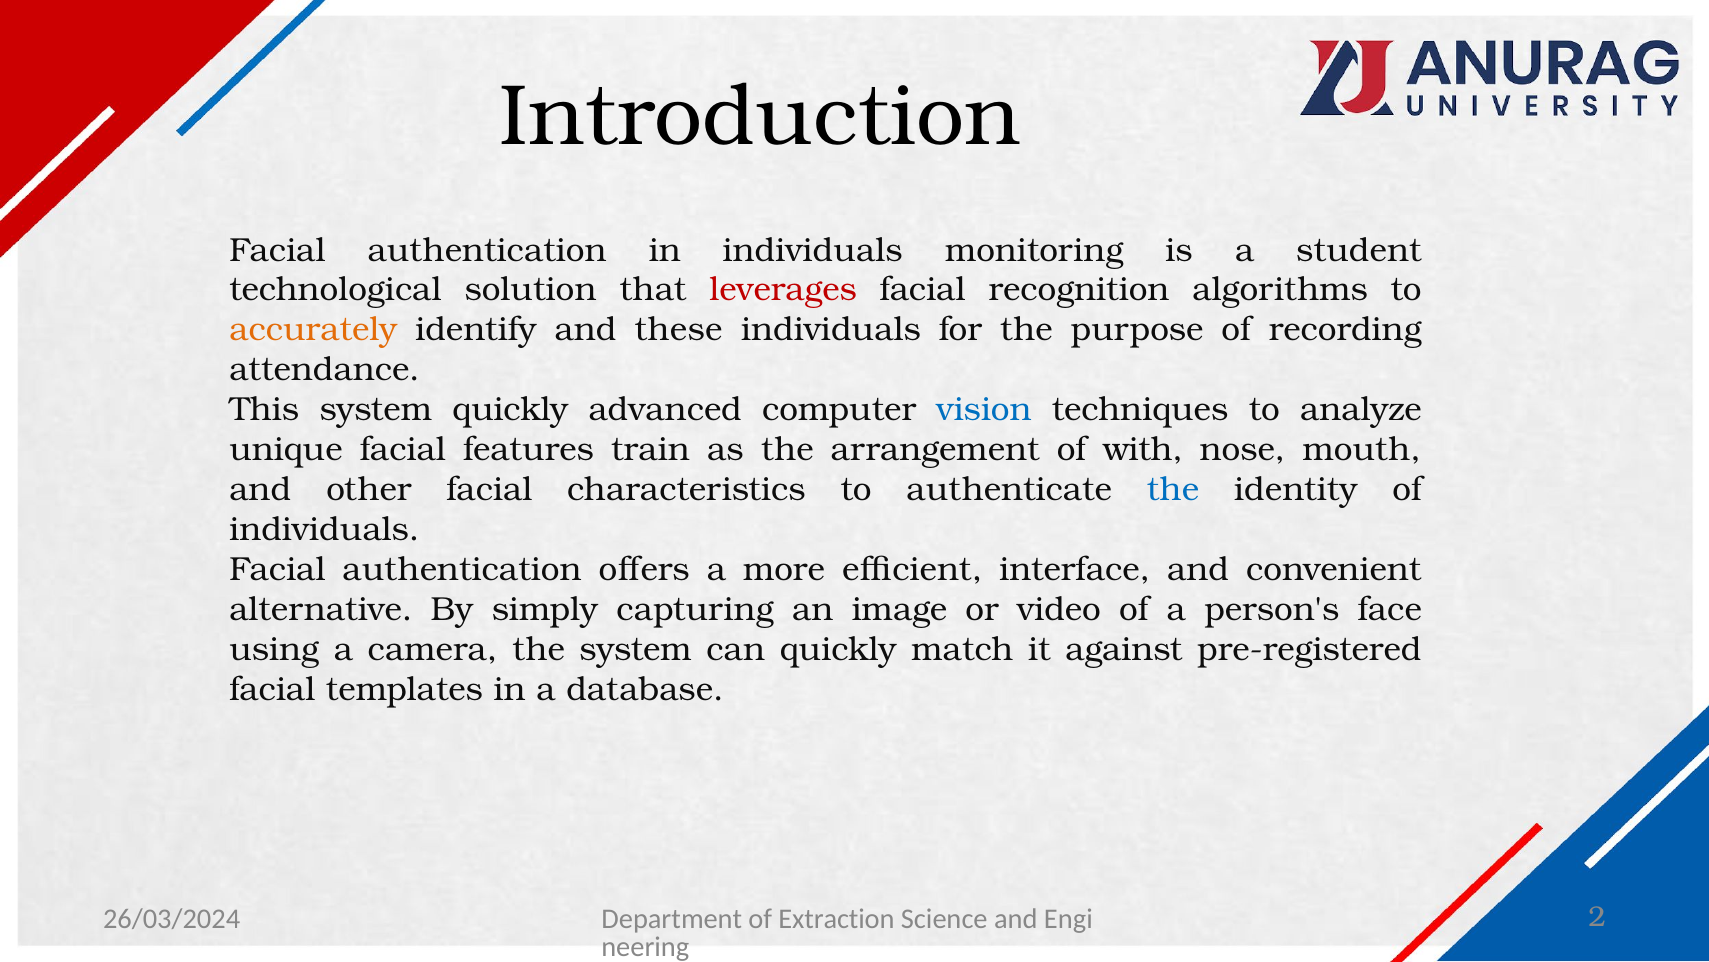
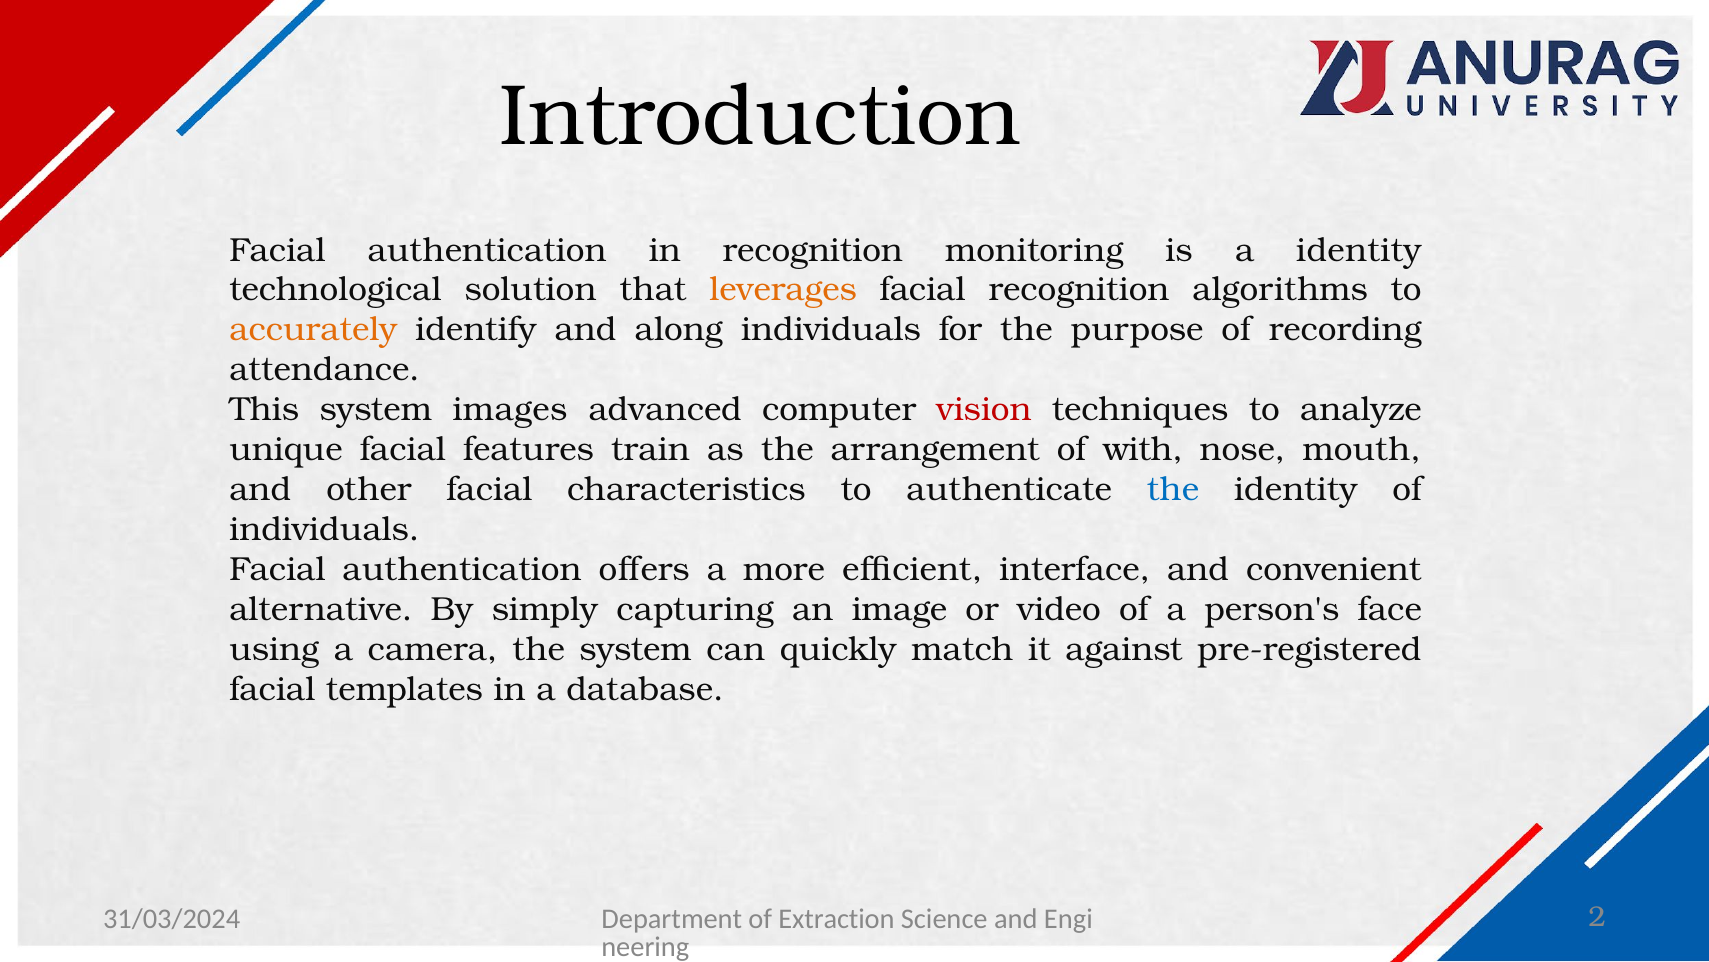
in individuals: individuals -> recognition (813, 250)
a student: student -> identity (1359, 250)
leverages colour: red -> orange (783, 290)
these: these -> along (679, 330)
system quickly: quickly -> images (510, 409)
vision colour: blue -> red (984, 409)
26/03/2024: 26/03/2024 -> 31/03/2024 (172, 919)
